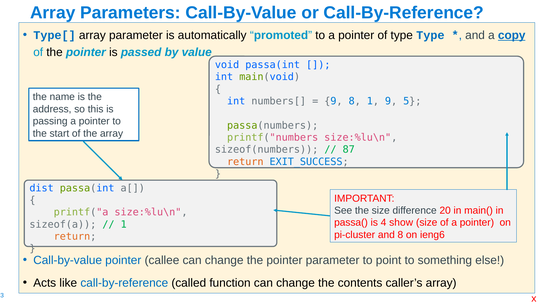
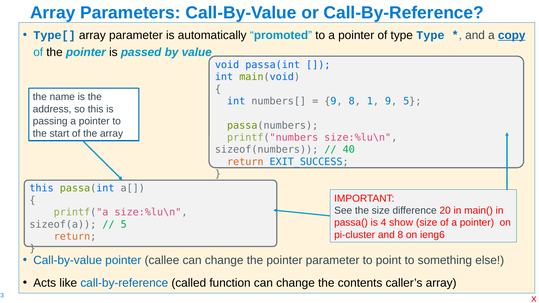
87: 87 -> 40 (349, 150)
dist: dist -> this (42, 188)
1: 1 -> 5 (124, 225)
